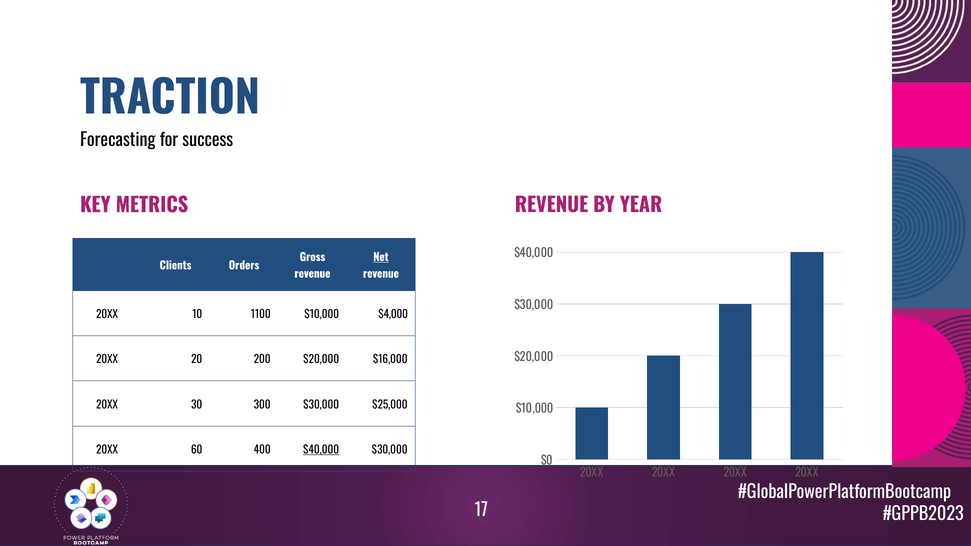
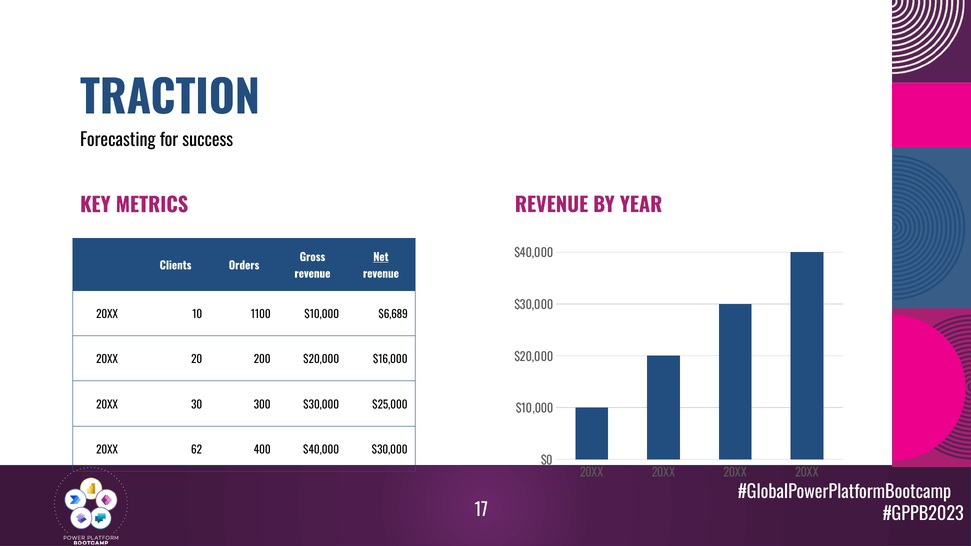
$4,000: $4,000 -> $6,689 (393, 315)
60: 60 -> 62 (197, 450)
$40,000 underline: present -> none (321, 450)
